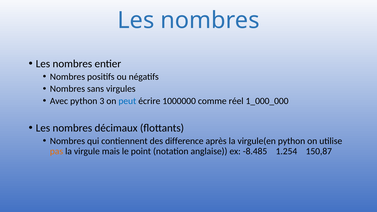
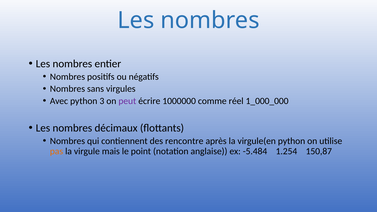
peut colour: blue -> purple (127, 101)
difference: difference -> rencontre (184, 141)
-8.485: -8.485 -> -5.484 (255, 151)
